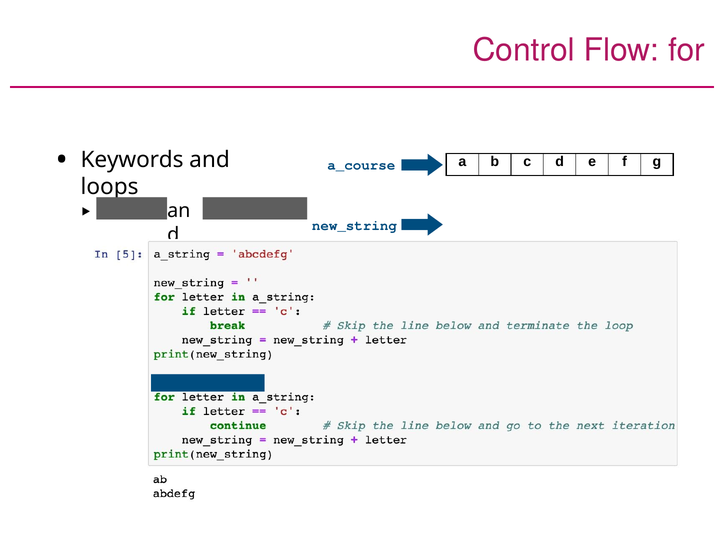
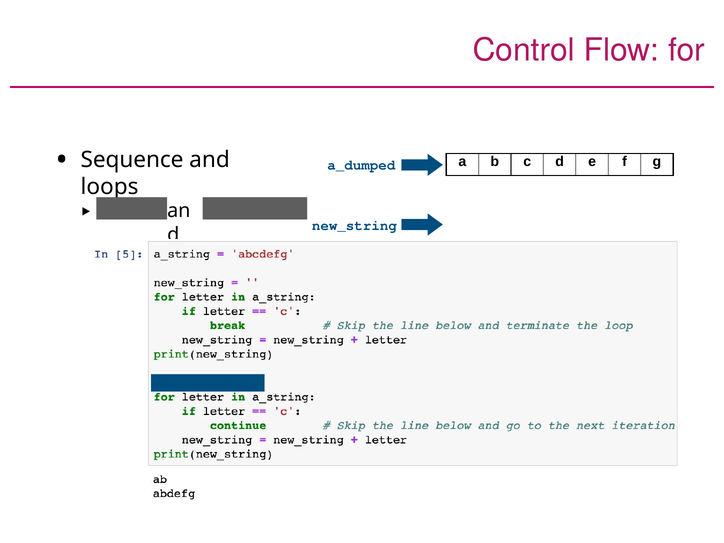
Keywords: Keywords -> Sequence (132, 160)
a_course: a_course -> a_dumped (361, 165)
